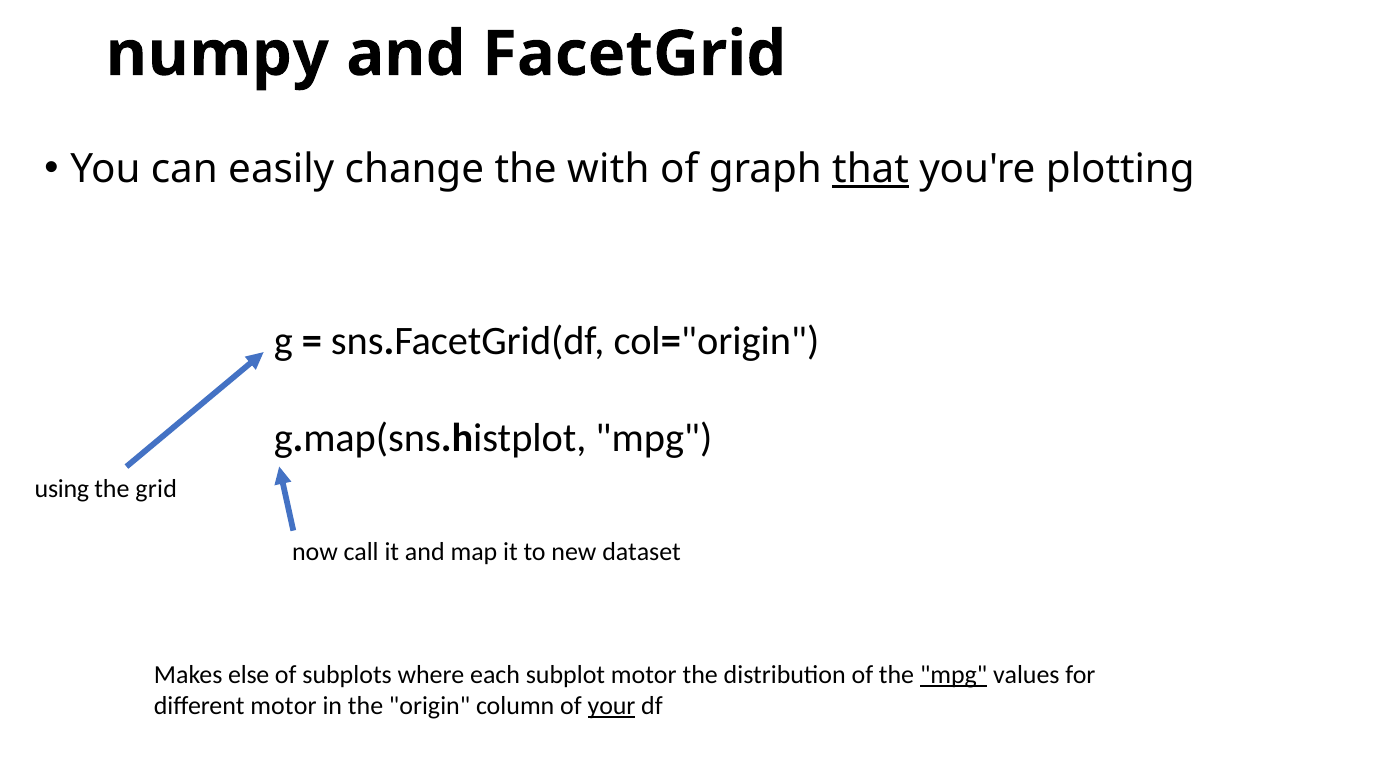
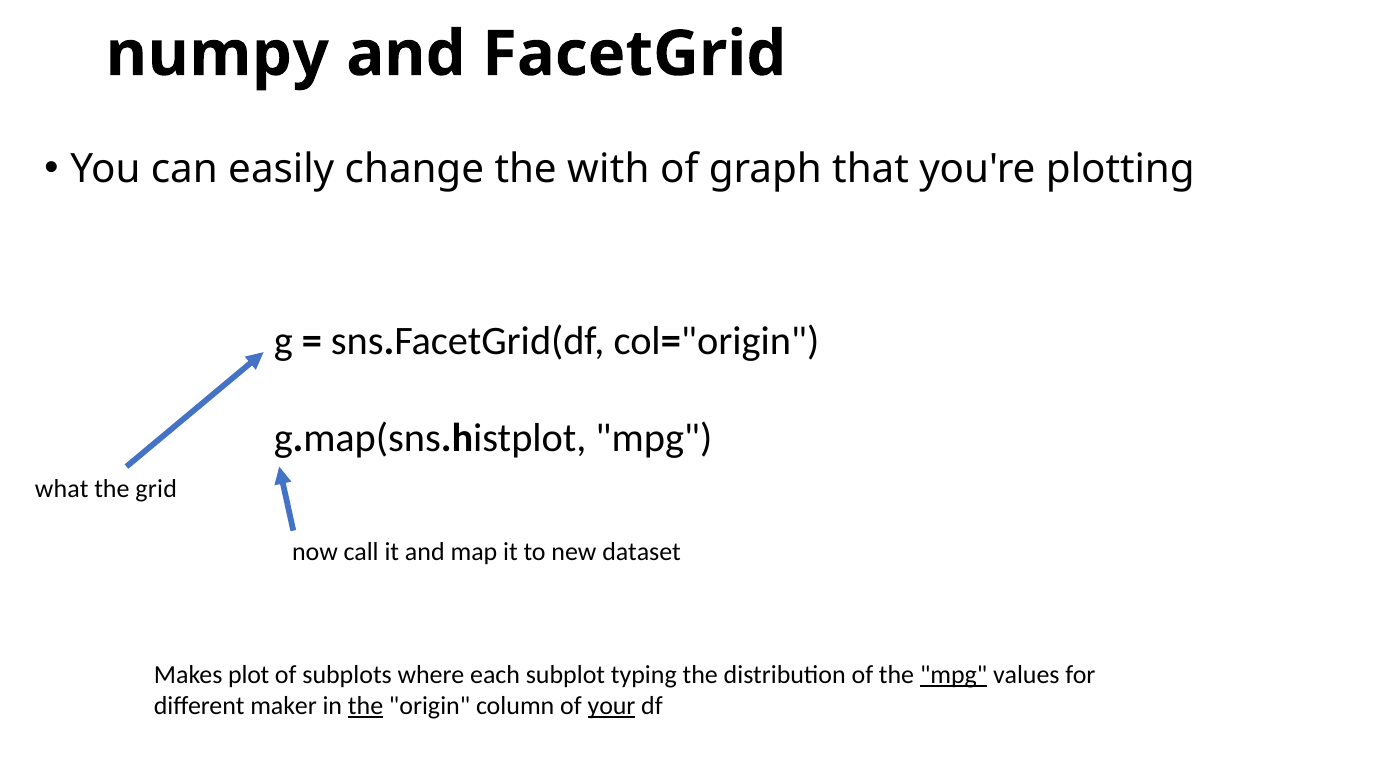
that underline: present -> none (871, 169)
using: using -> what (62, 489)
else: else -> plot (249, 674)
subplot motor: motor -> typing (644, 674)
different motor: motor -> maker (284, 705)
the underline: none -> present (366, 705)
